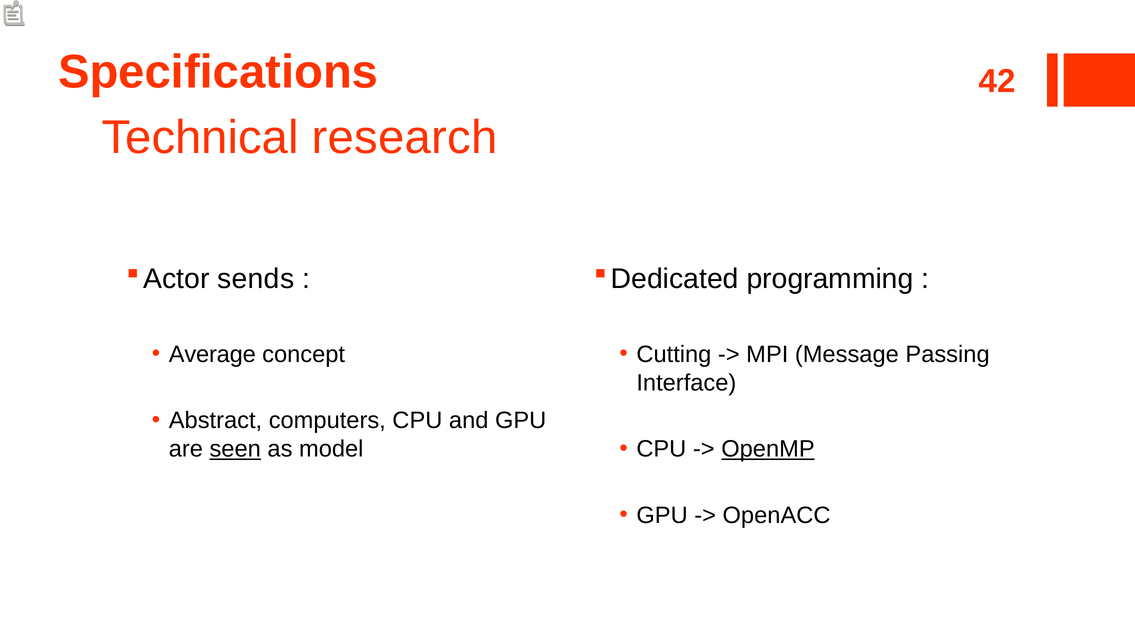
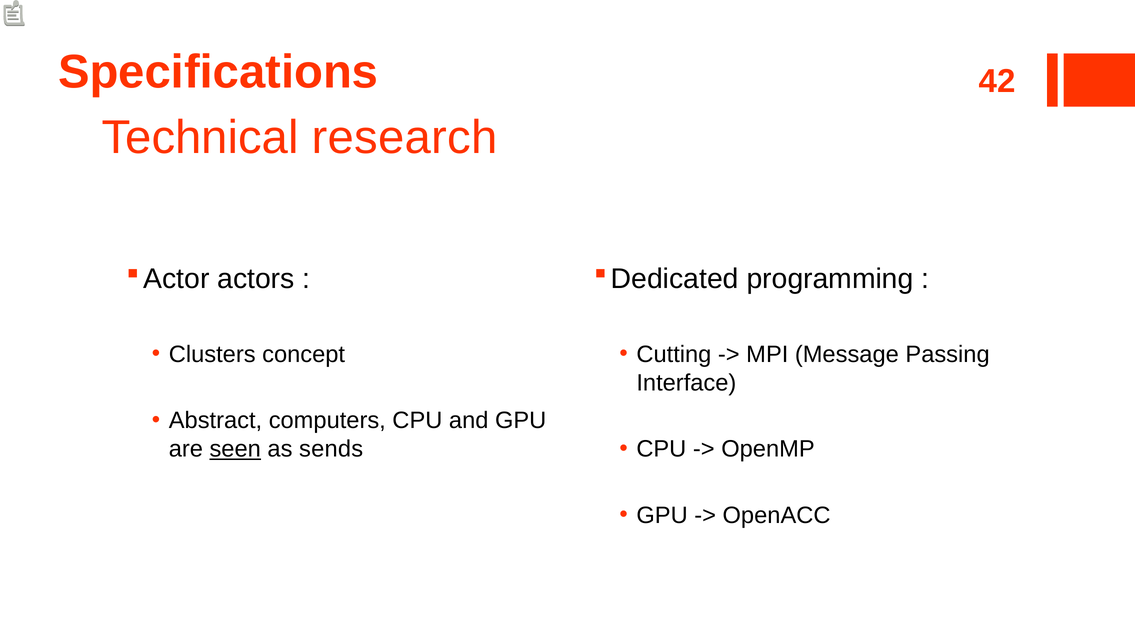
sends: sends -> actors (256, 279)
Average: Average -> Clusters (212, 354)
OpenMP underline: present -> none (768, 449)
model: model -> sends (331, 449)
